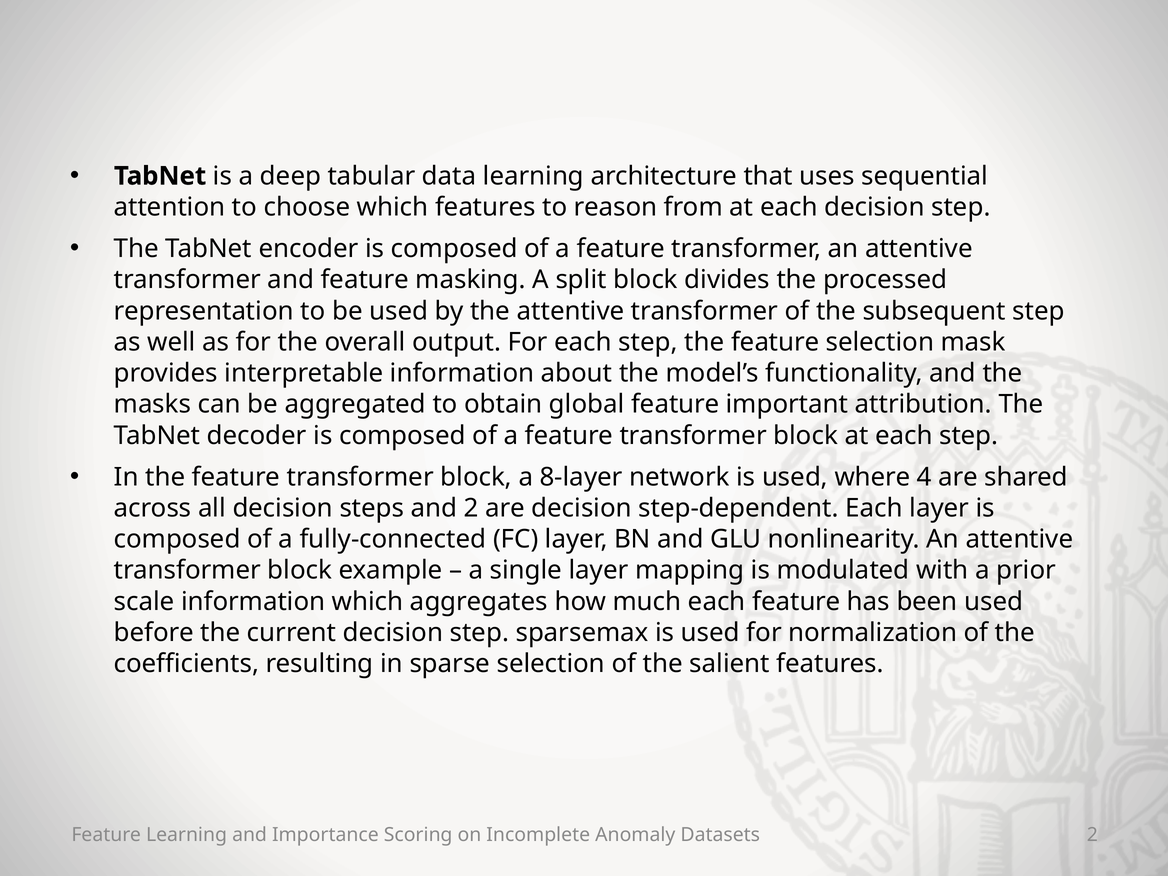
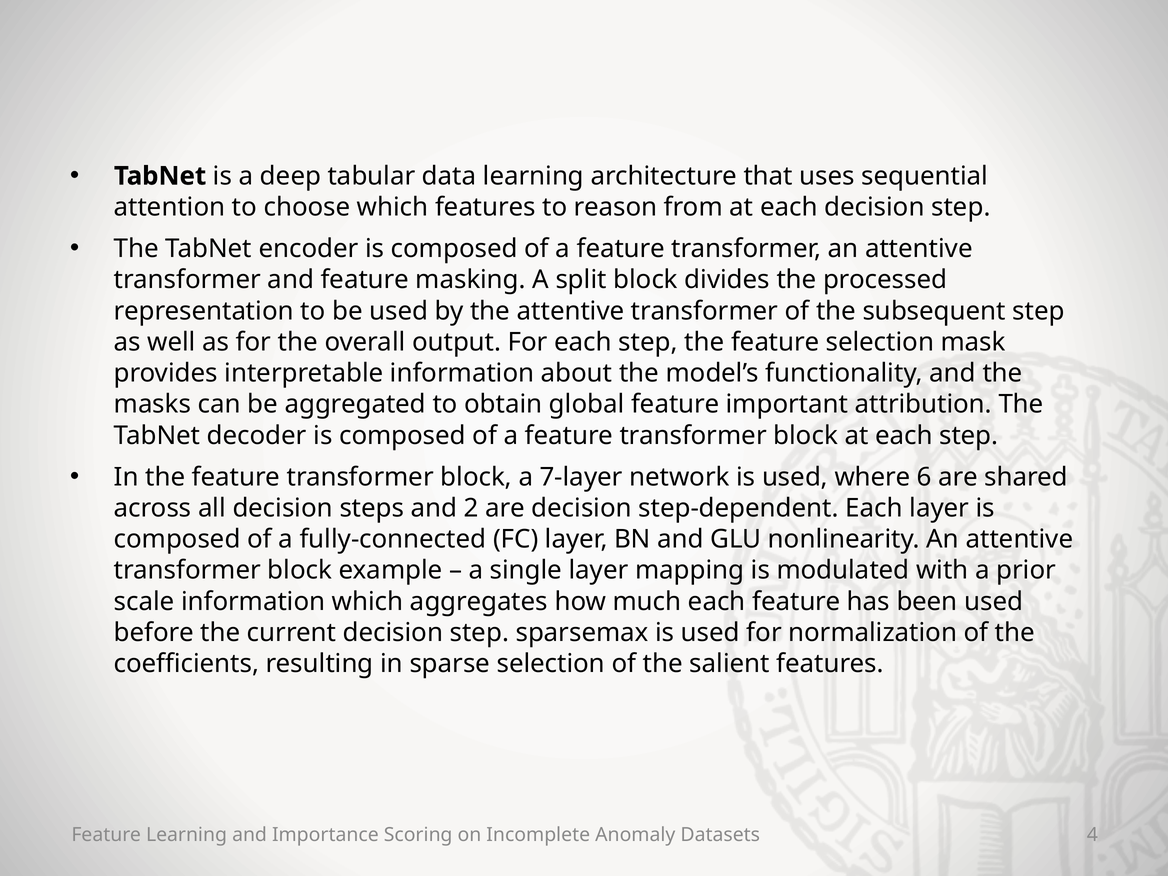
8-layer: 8-layer -> 7-layer (581, 477)
4: 4 -> 6 (924, 477)
Datasets 2: 2 -> 4 (1092, 835)
